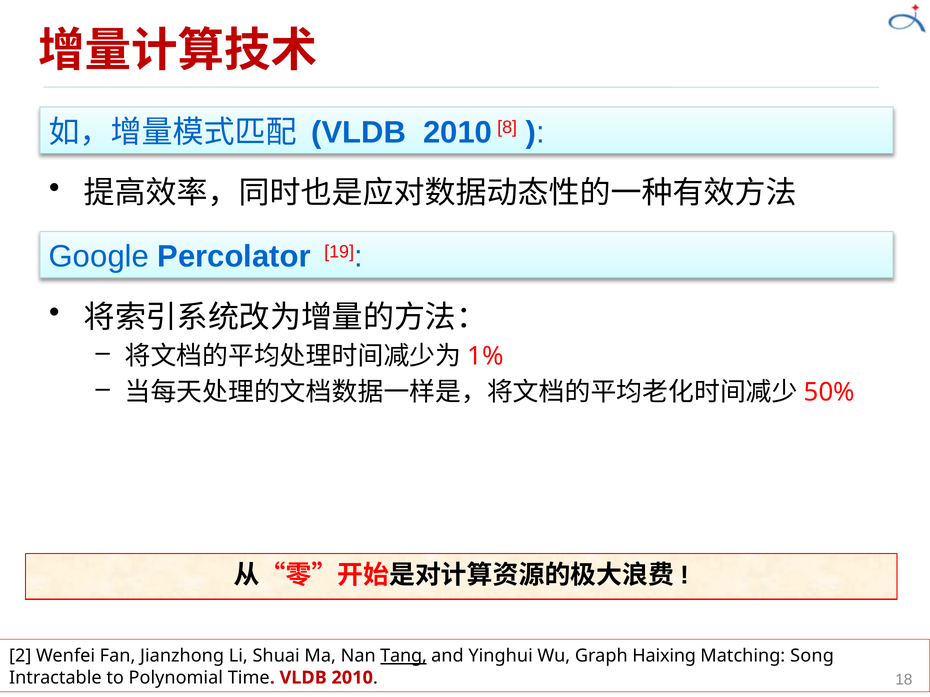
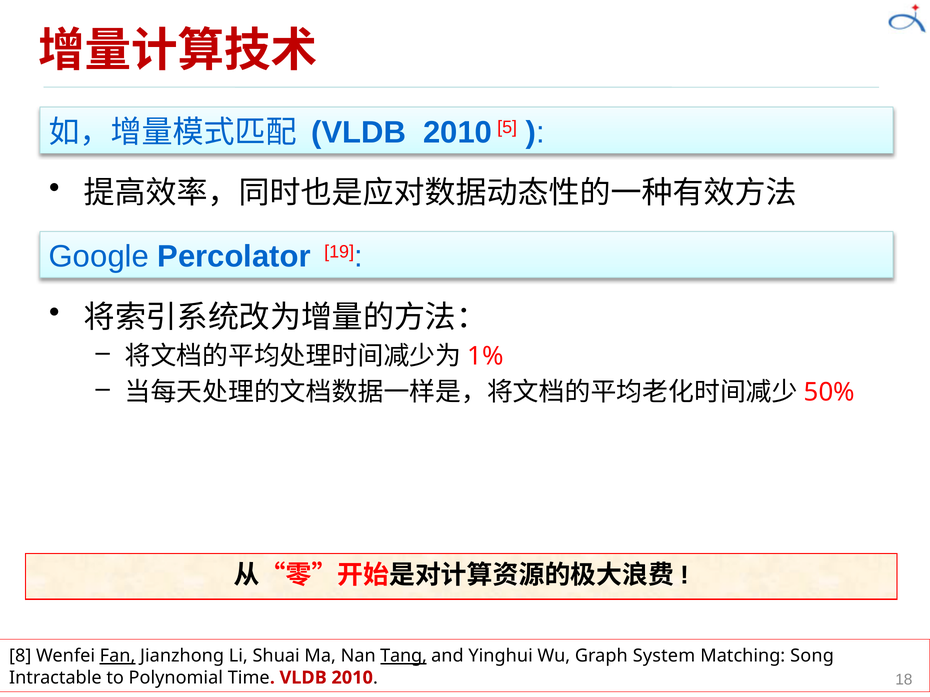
8: 8 -> 5 (507, 127)
2: 2 -> 8 (20, 656)
Fan underline: none -> present (118, 656)
Haixing: Haixing -> System (664, 656)
